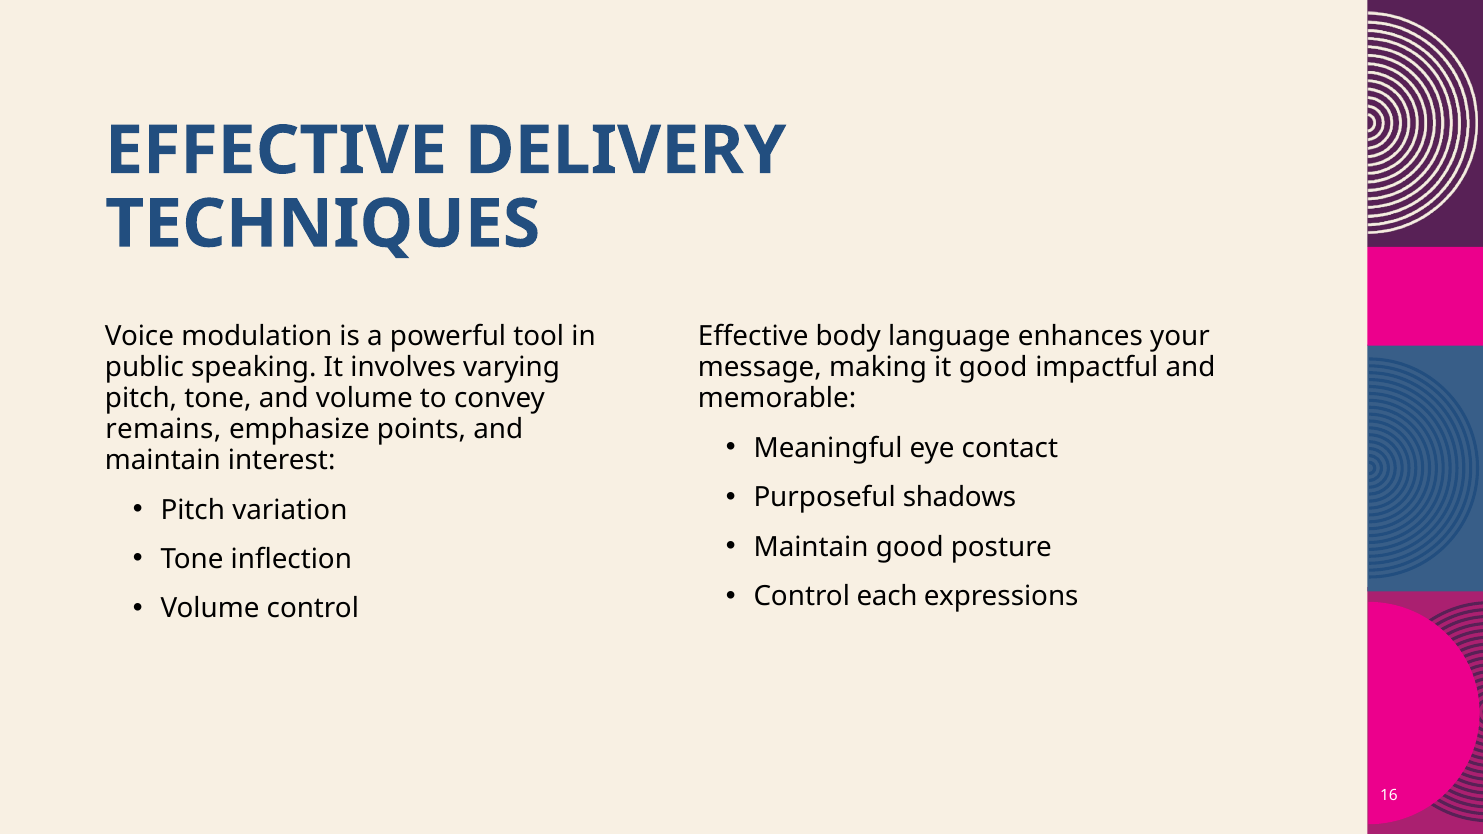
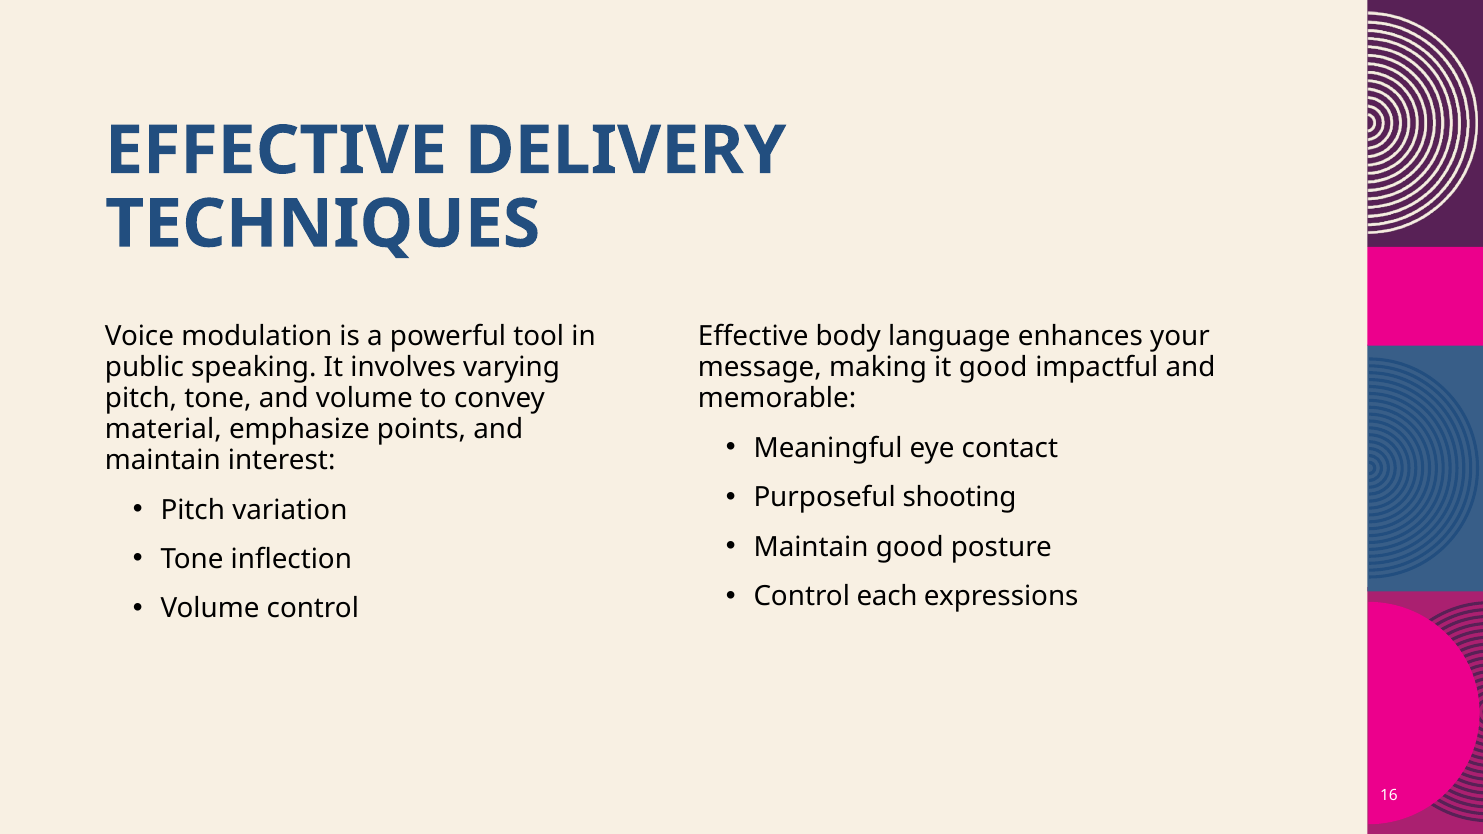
remains: remains -> material (163, 430)
shadows: shadows -> shooting (960, 498)
